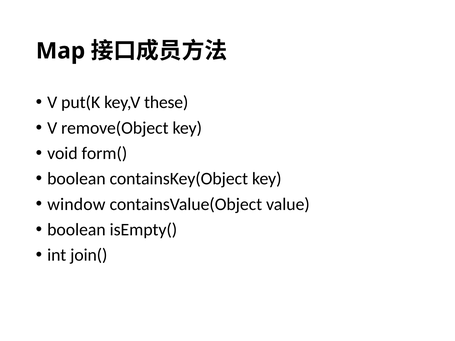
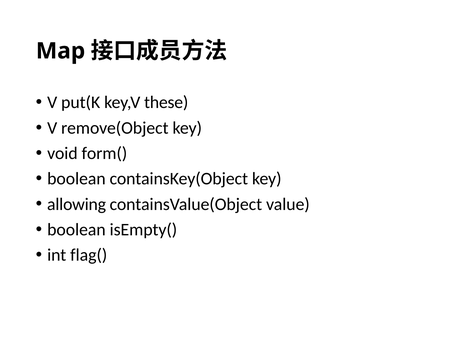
window: window -> allowing (77, 204)
join(: join( -> flag( (89, 255)
